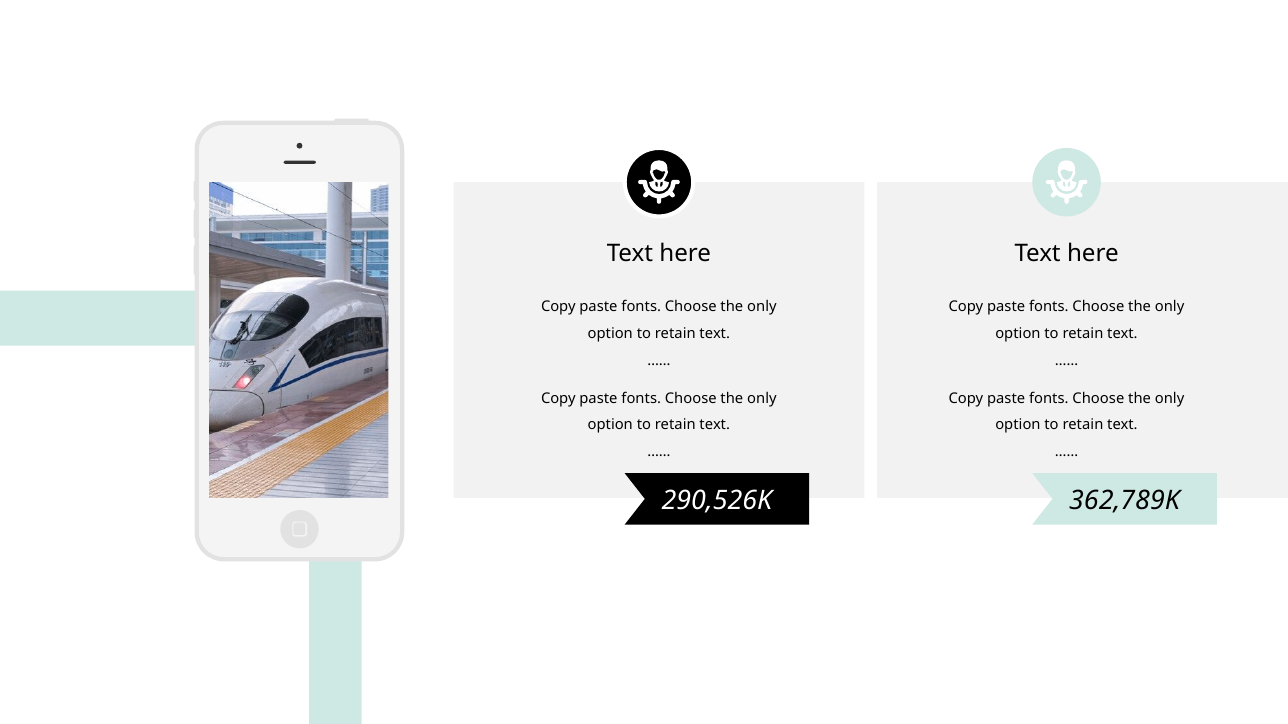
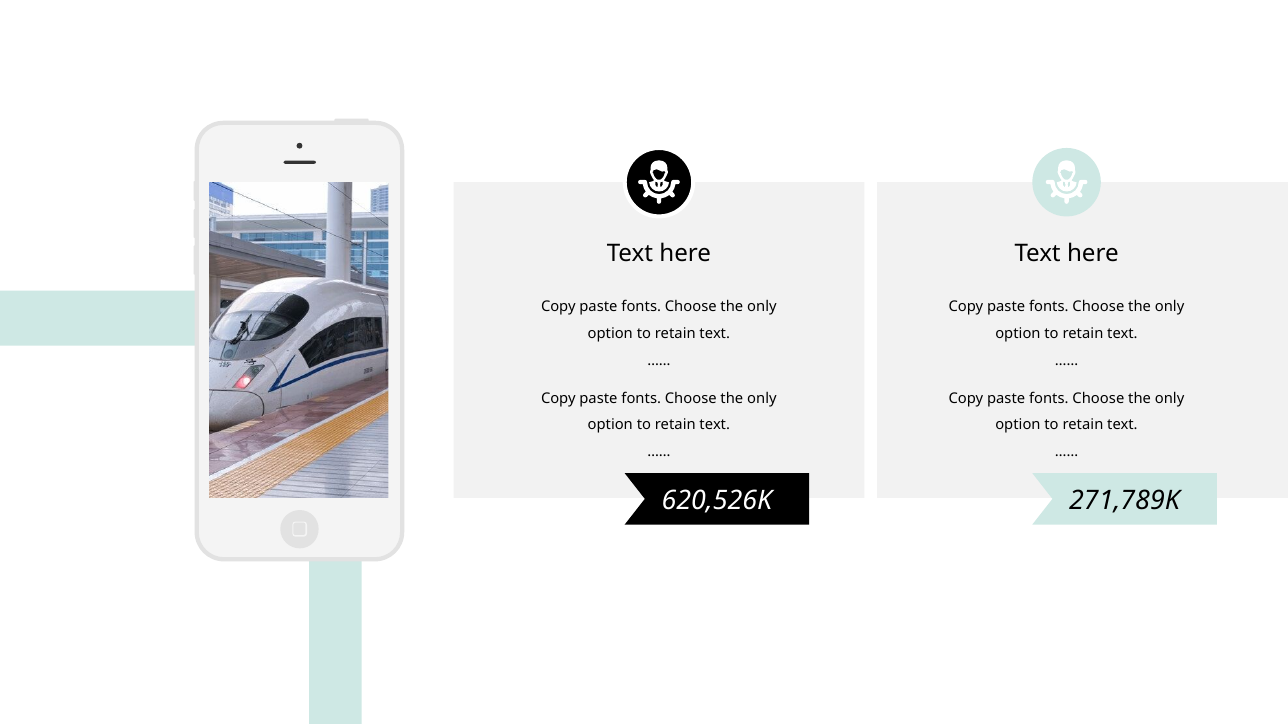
290,526K: 290,526K -> 620,526K (717, 501)
362,789K: 362,789K -> 271,789K (1125, 501)
